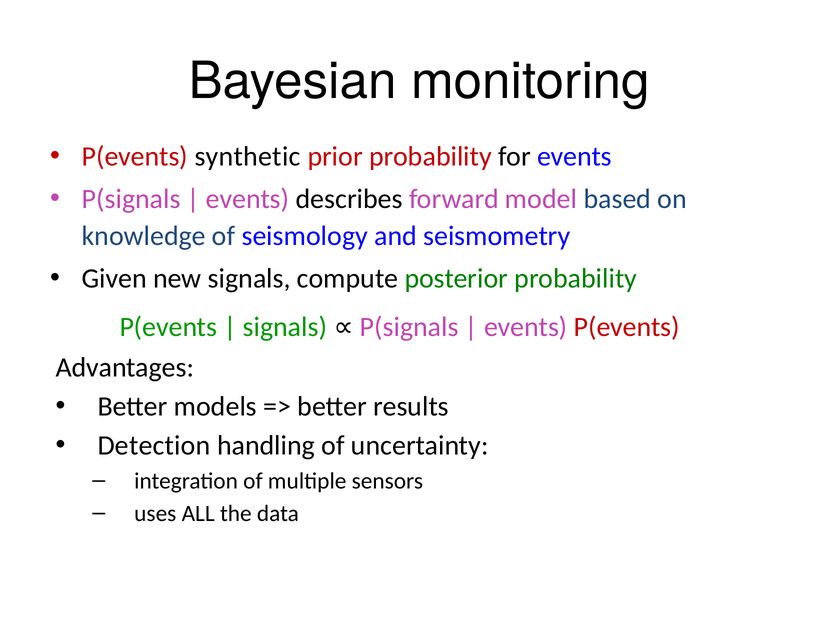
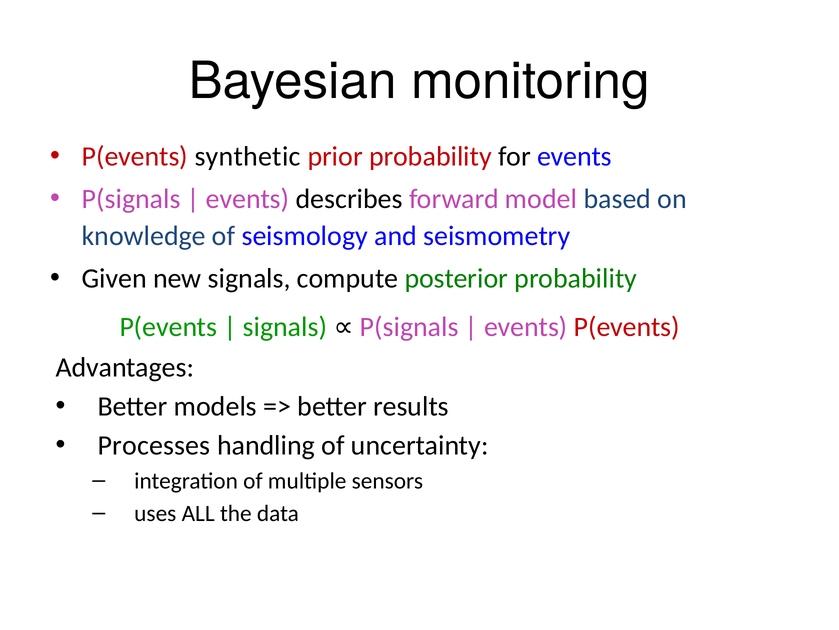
Detection: Detection -> Processes (154, 445)
